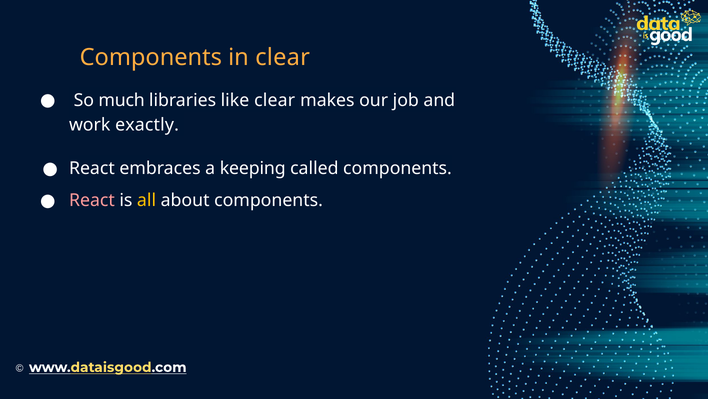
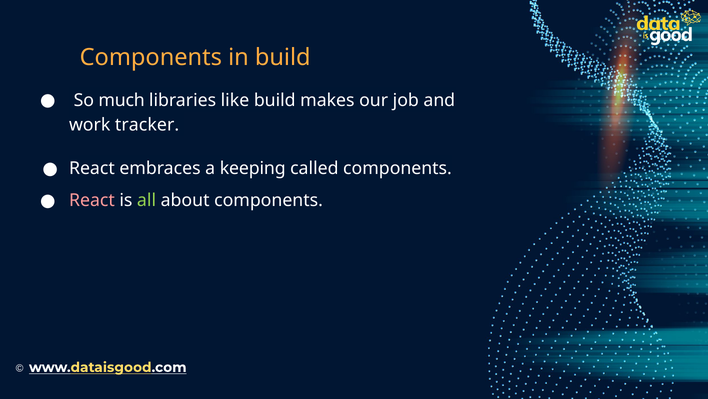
in clear: clear -> build (283, 57)
like clear: clear -> build (275, 100)
exactly: exactly -> tracker (147, 125)
all colour: yellow -> light green (147, 200)
